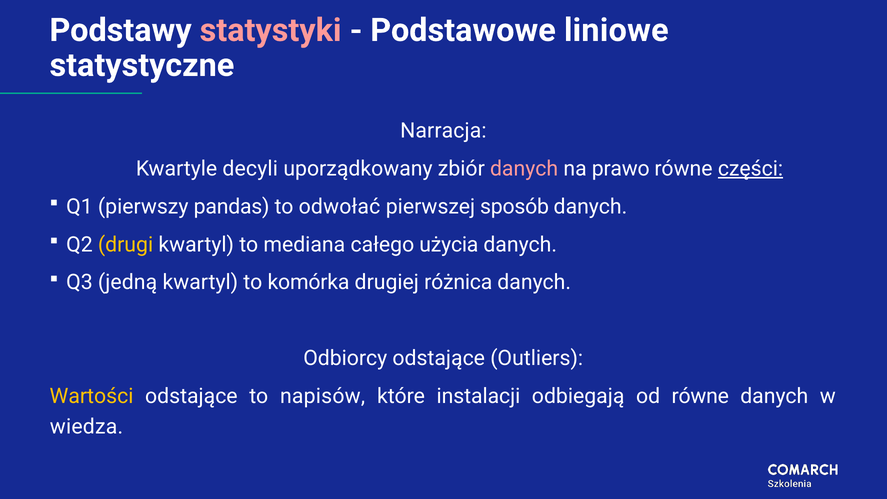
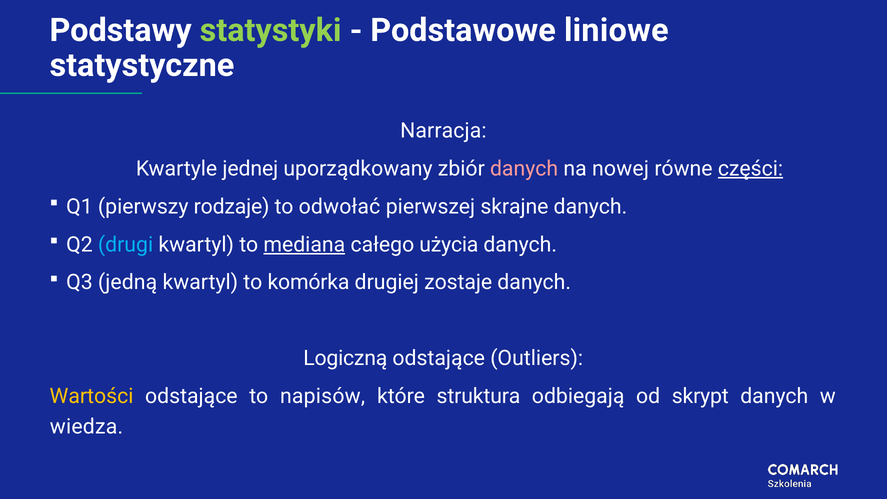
statystyki colour: pink -> light green (271, 30)
decyli: decyli -> jednej (250, 169)
prawo: prawo -> nowej (621, 169)
pandas: pandas -> rodzaje (232, 207)
sposób: sposób -> skrajne (514, 207)
drugi colour: yellow -> light blue (126, 244)
mediana underline: none -> present (304, 244)
różnica: różnica -> zostaje (458, 282)
Odbiorcy: Odbiorcy -> Logiczną (345, 358)
instalacji: instalacji -> struktura (479, 396)
od równe: równe -> skrypt (700, 396)
